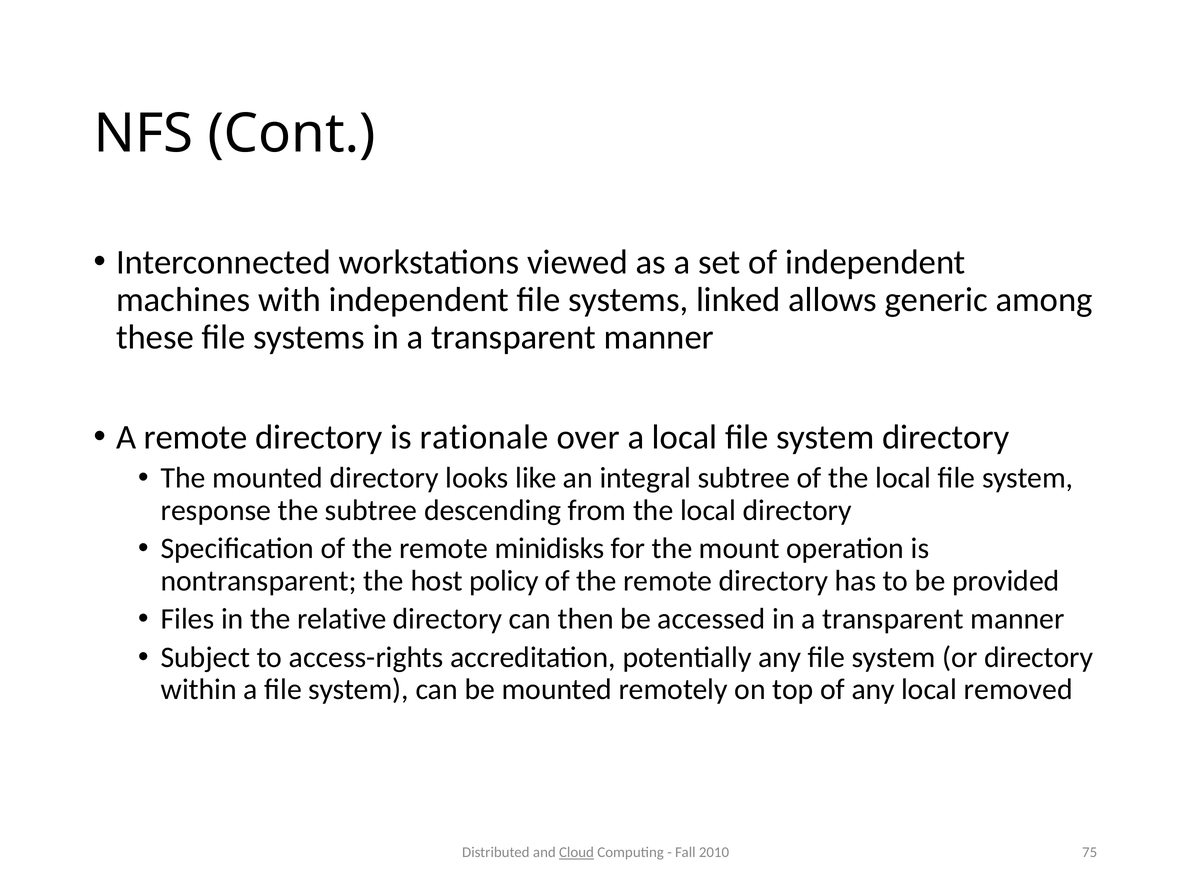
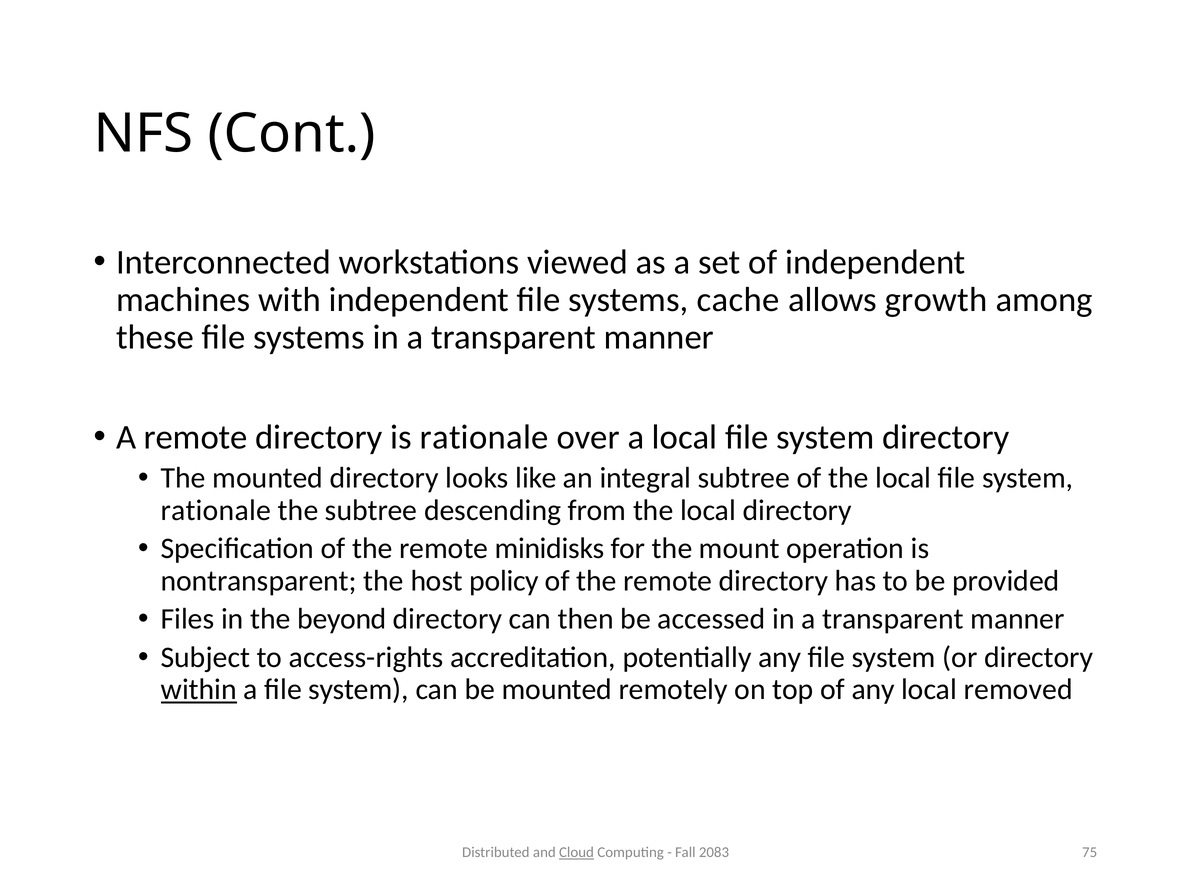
linked: linked -> cache (738, 300)
generic: generic -> growth (936, 300)
response: response -> rationale (216, 510)
relative: relative -> beyond (342, 619)
within underline: none -> present (199, 690)
2010: 2010 -> 2083 (714, 853)
